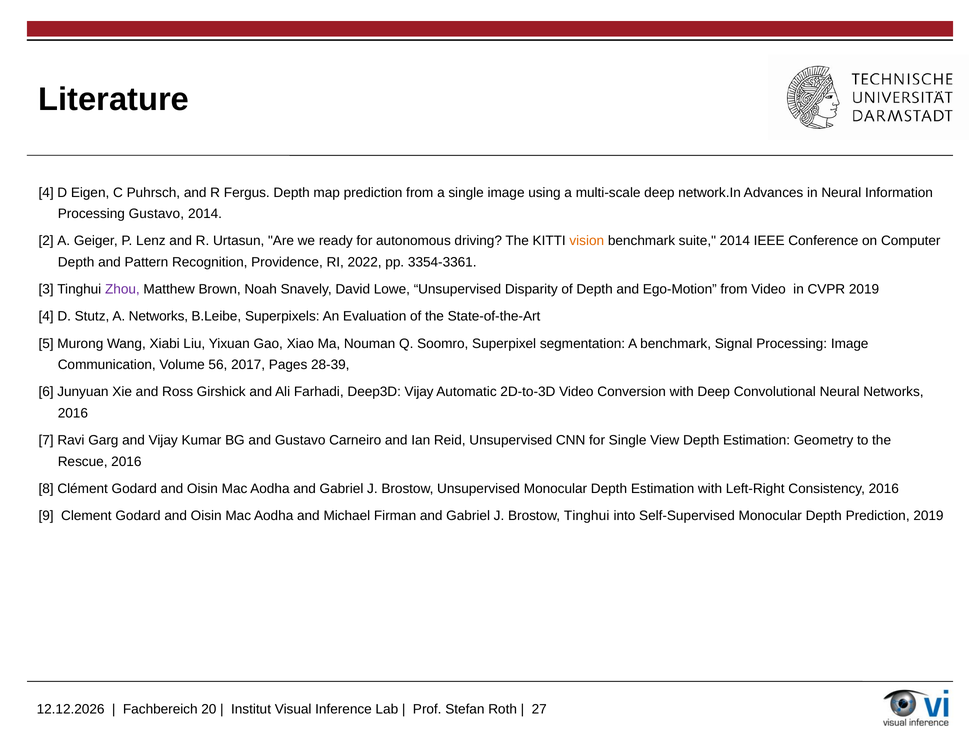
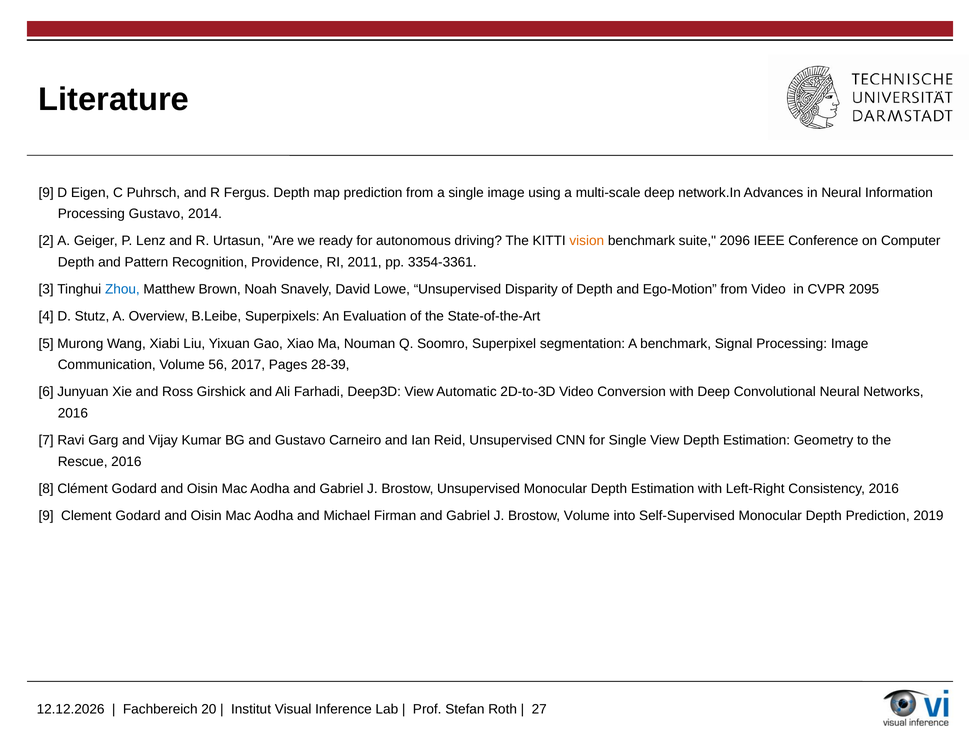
4: 4 -> 9 (46, 193)
suite 2014: 2014 -> 2096 (735, 241)
2022: 2022 -> 2011 (365, 262)
Zhou colour: purple -> blue (122, 289)
CVPR 2019: 2019 -> 2095 (864, 289)
A Networks: Networks -> Overview (158, 316)
Deep3D Vijay: Vijay -> View (419, 392)
Brostow Tinghui: Tinghui -> Volume (587, 516)
